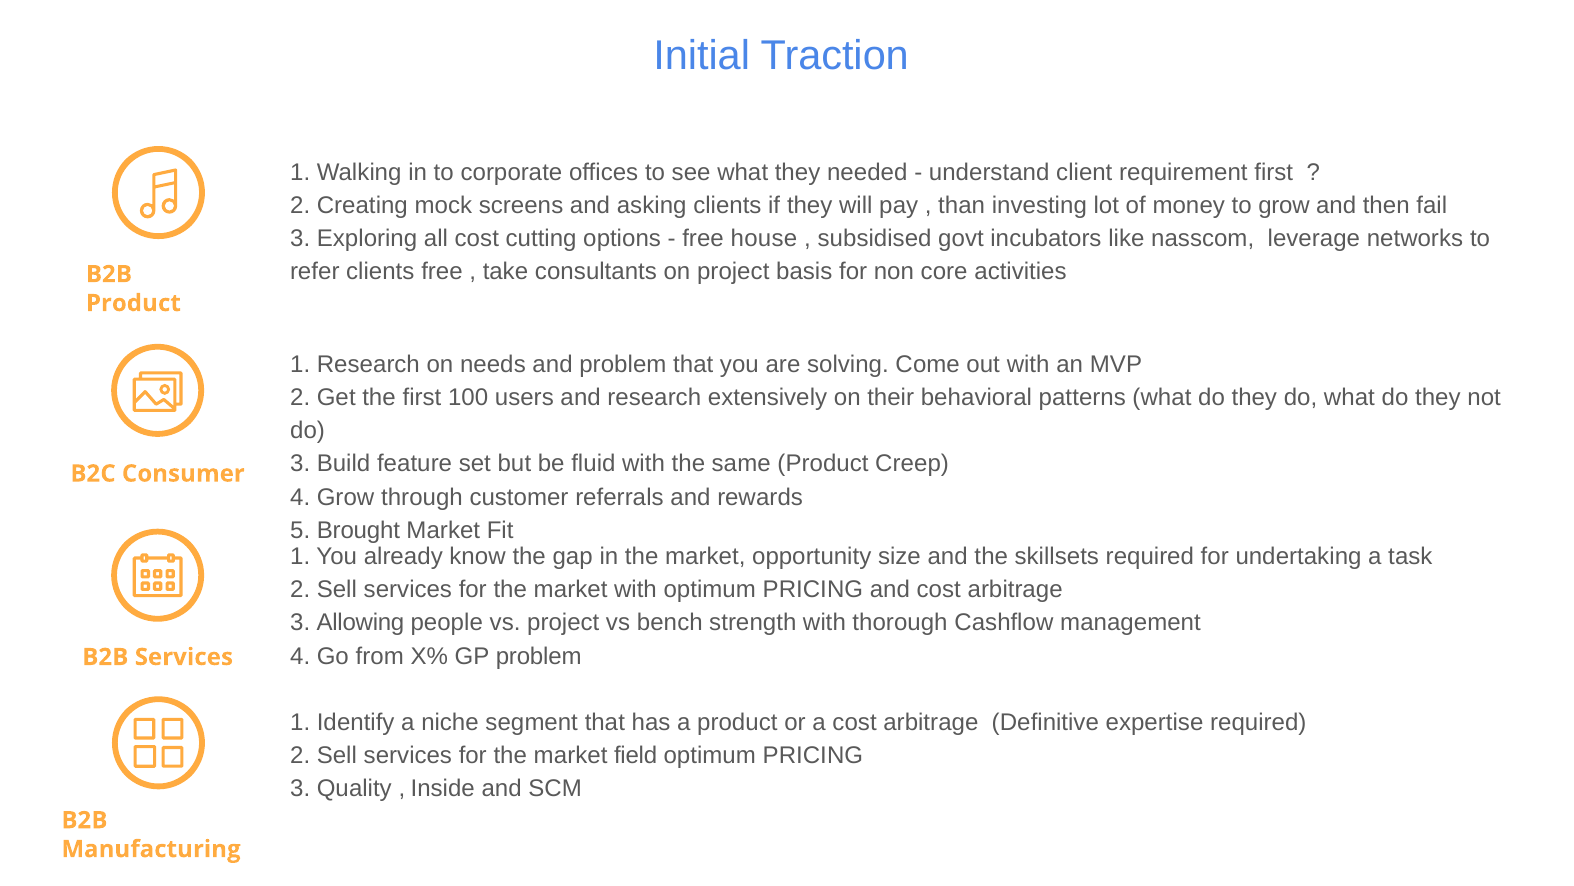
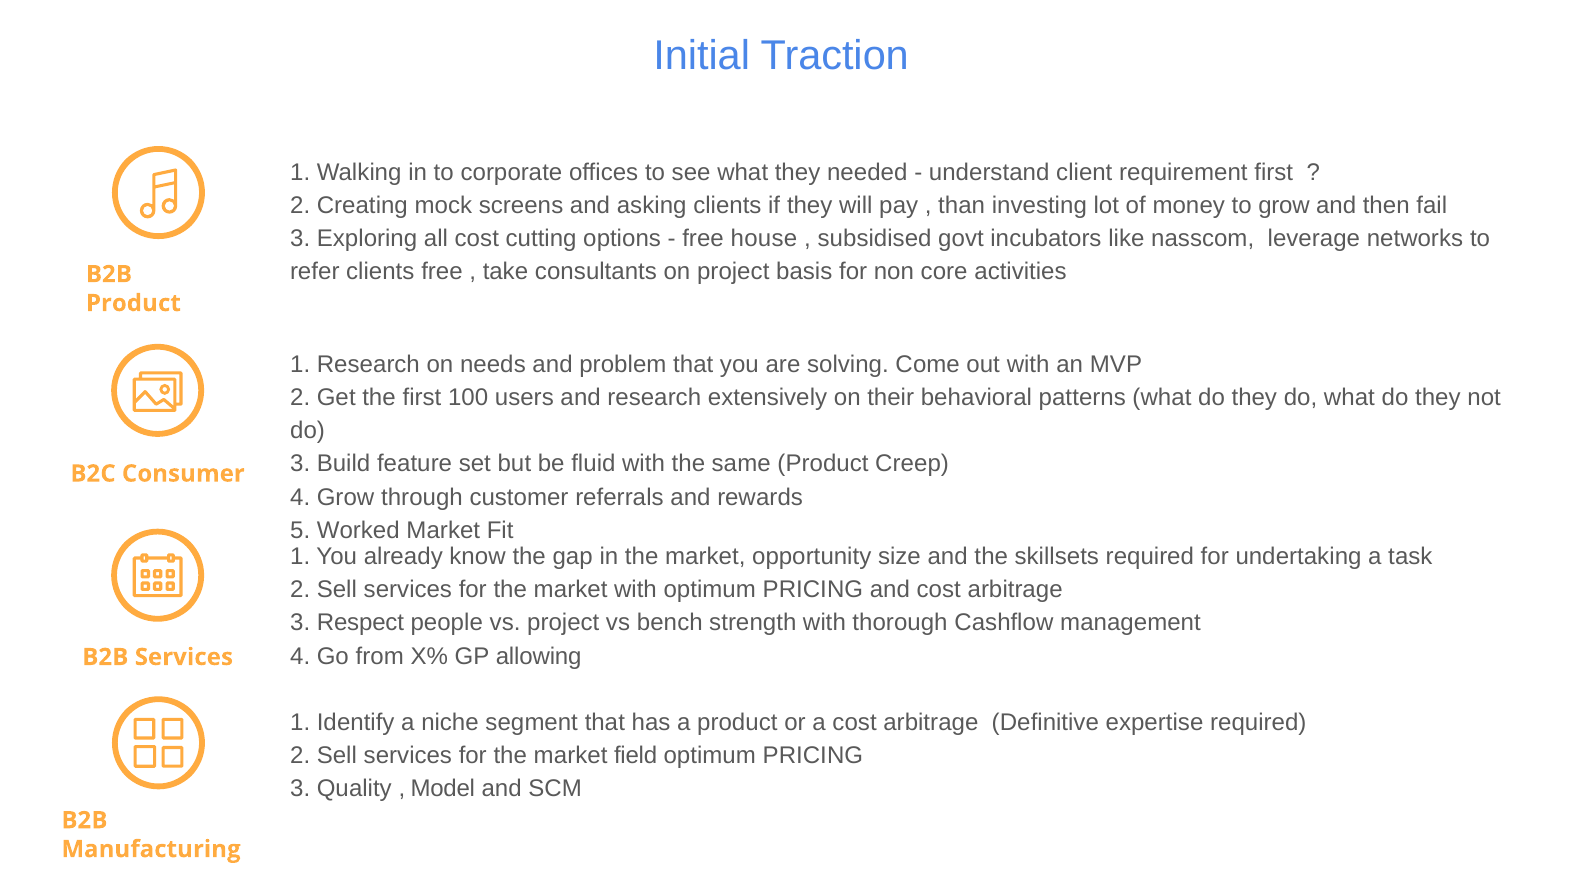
Brought: Brought -> Worked (358, 530)
Allowing: Allowing -> Respect (360, 623)
GP problem: problem -> allowing (539, 656)
Inside: Inside -> Model (443, 788)
